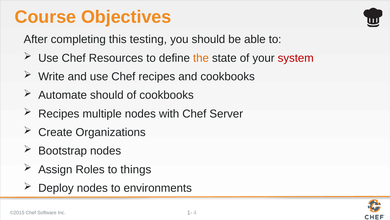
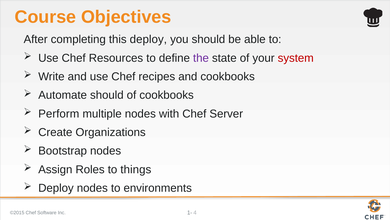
this testing: testing -> deploy (148, 39)
the colour: orange -> purple (201, 58)
Recipes: Recipes -> Perform (59, 113)
